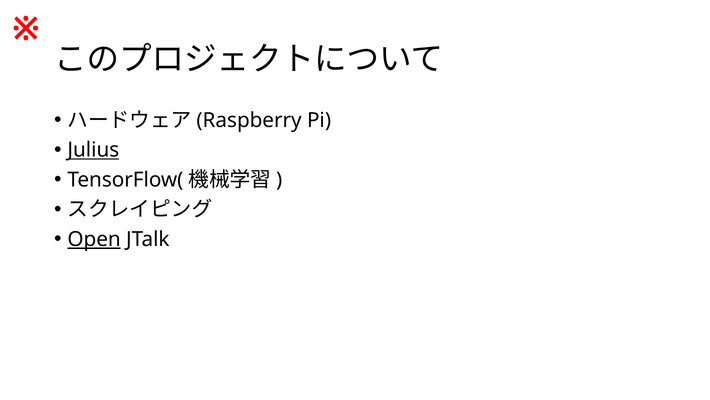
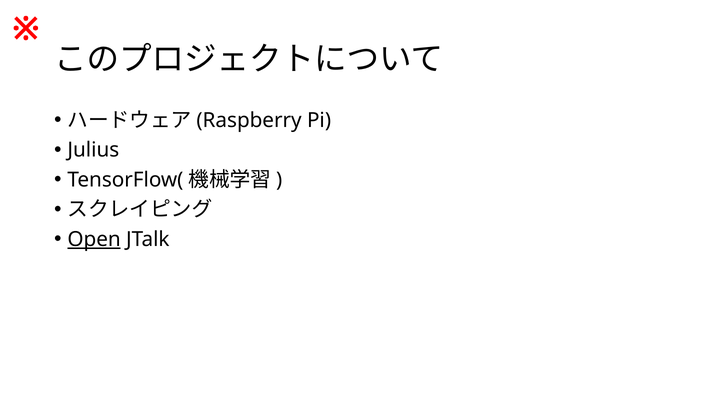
Julius underline: present -> none (93, 150)
